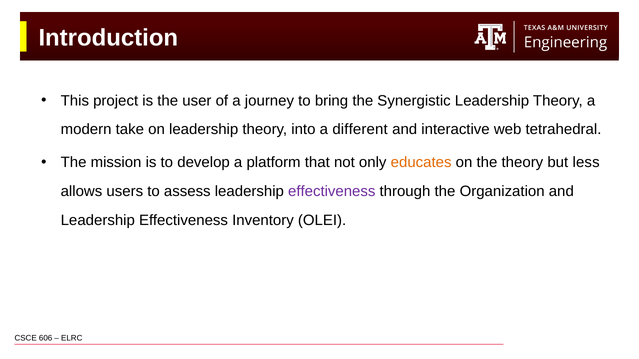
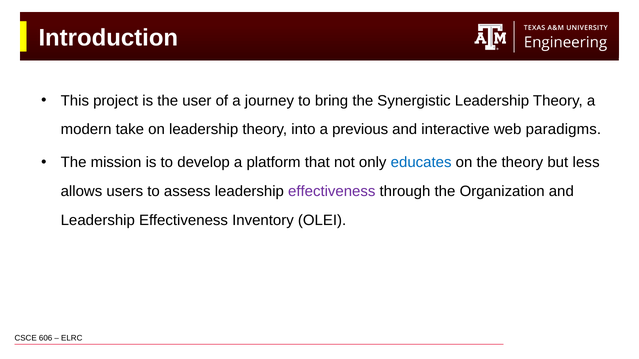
different: different -> previous (360, 130)
tetrahedral: tetrahedral -> paradigms (563, 130)
educates colour: orange -> blue (421, 163)
